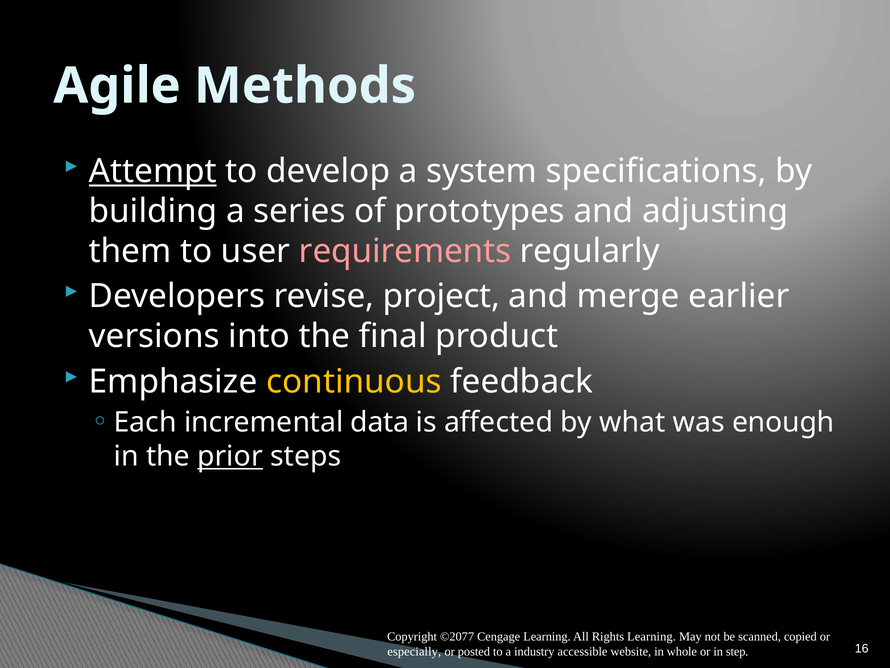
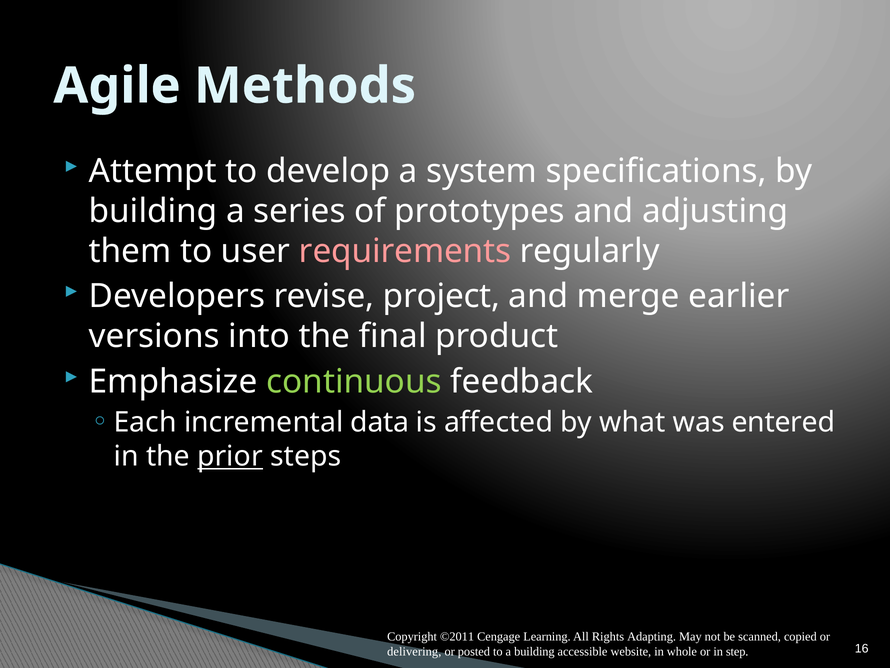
Attempt underline: present -> none (153, 171)
continuous colour: yellow -> light green (354, 381)
enough: enough -> entered (783, 422)
©2077: ©2077 -> ©2011 (457, 636)
Rights Learning: Learning -> Adapting (652, 636)
especially: especially -> delivering (414, 651)
a industry: industry -> building (534, 651)
